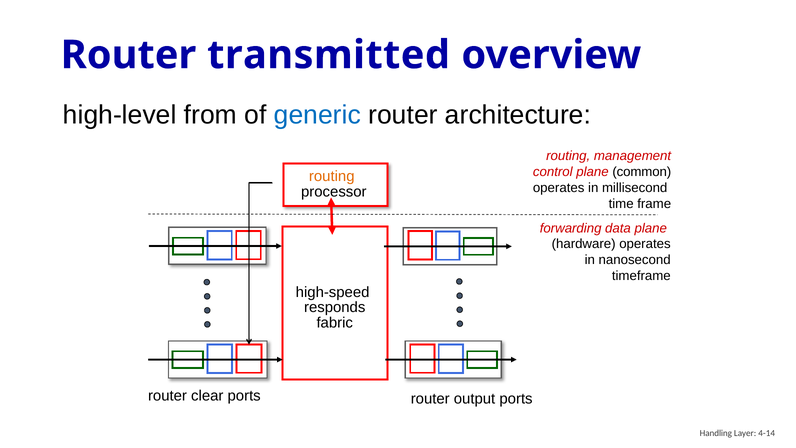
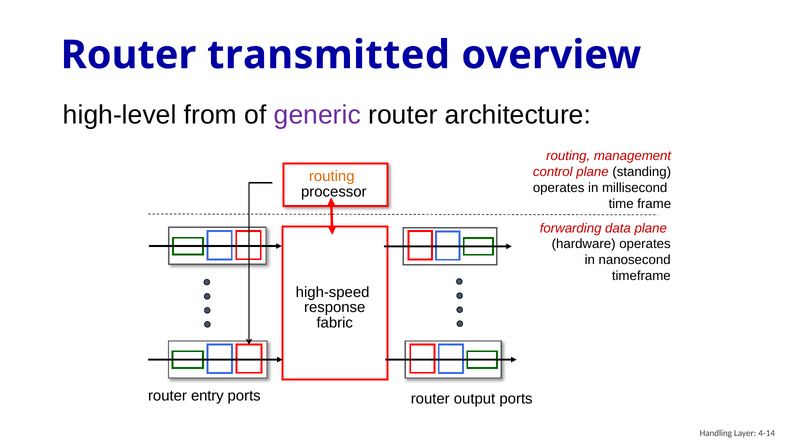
generic colour: blue -> purple (317, 115)
common: common -> standing (642, 172)
responds: responds -> response (335, 307)
clear: clear -> entry (207, 396)
